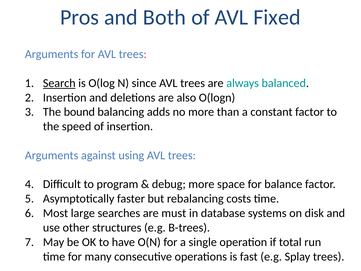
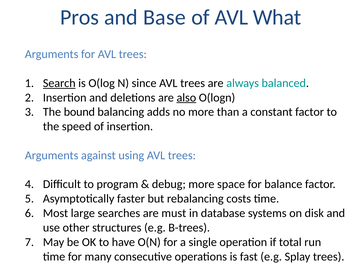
Both: Both -> Base (164, 17)
Fixed: Fixed -> What (277, 17)
also underline: none -> present (186, 97)
